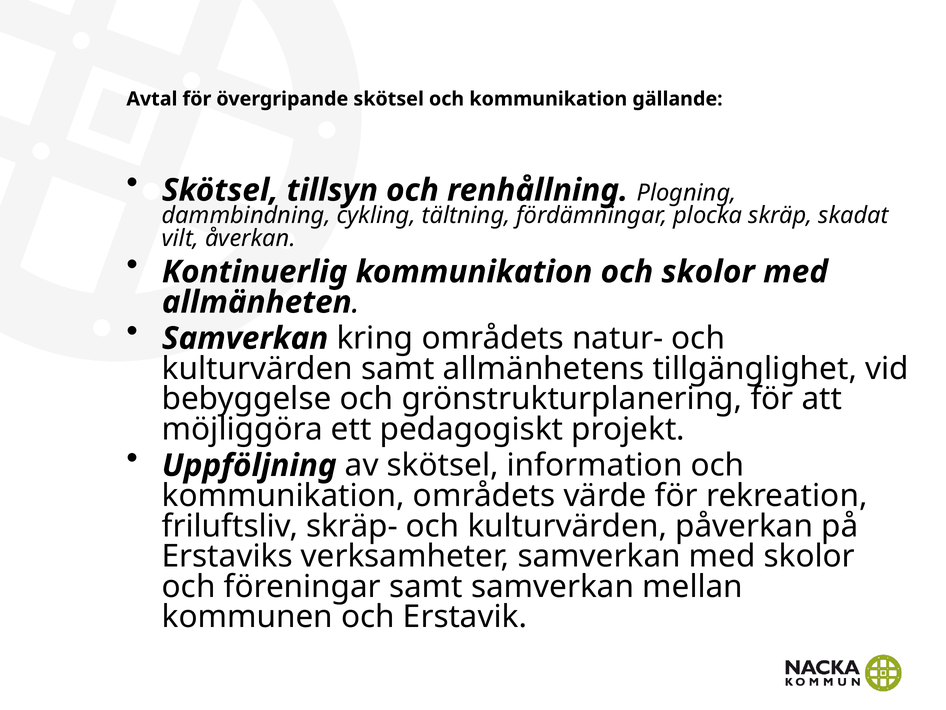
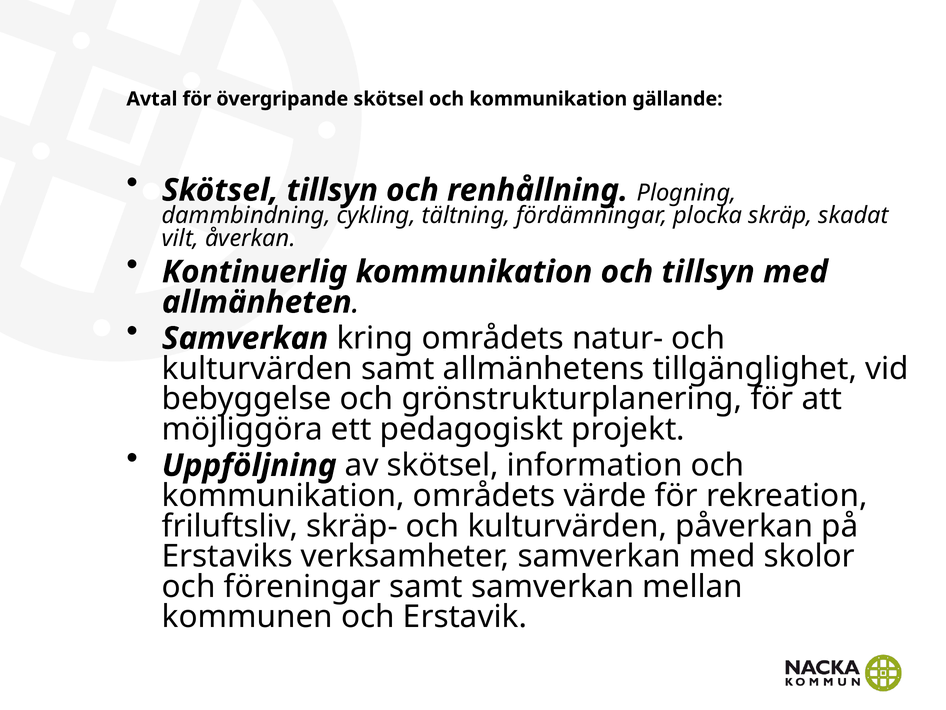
och skolor: skolor -> tillsyn (708, 272)
